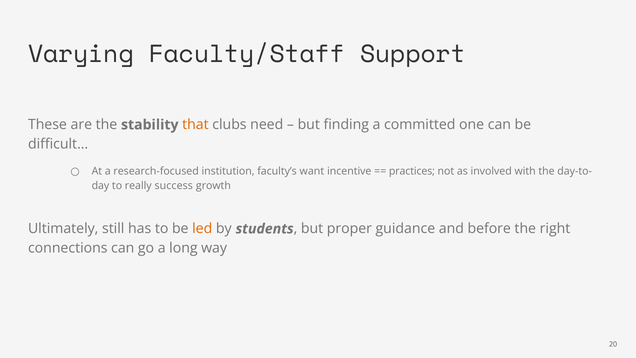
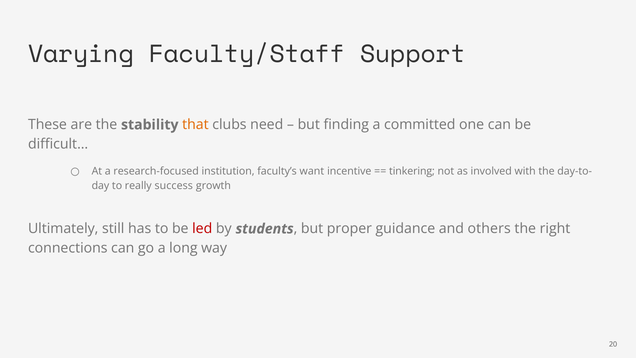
practices: practices -> tinkering (412, 171)
led colour: orange -> red (202, 229)
before: before -> others (489, 229)
